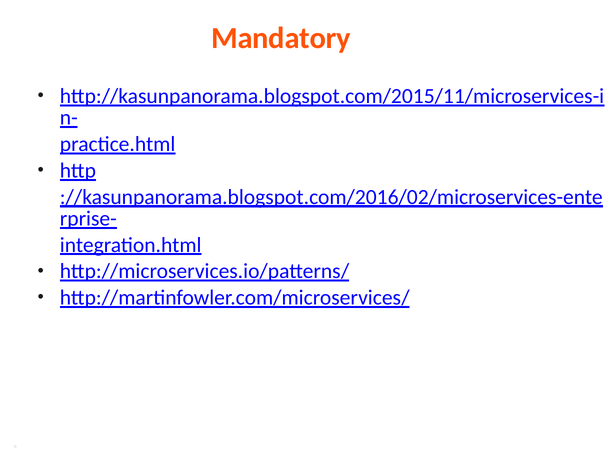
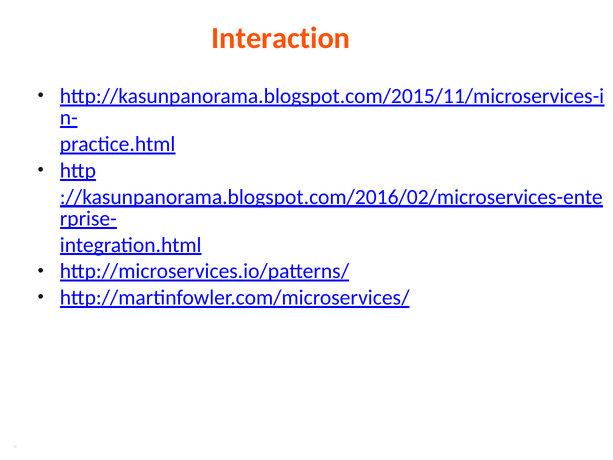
Mandatory: Mandatory -> Interaction (281, 38)
